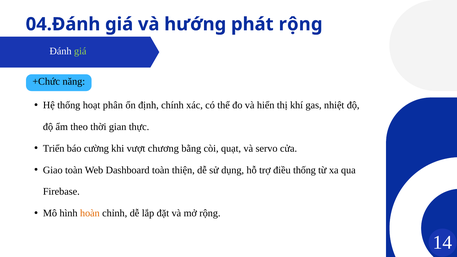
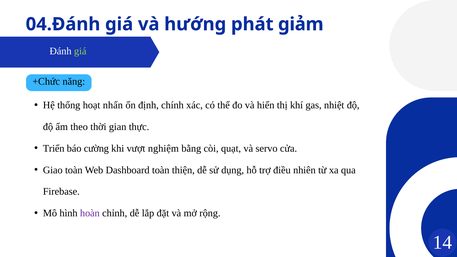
phát rộng: rộng -> giảm (301, 24)
phân: phân -> nhấn (113, 105)
chương: chương -> nghiệm (163, 148)
điều thống: thống -> nhiên (304, 170)
hoàn colour: orange -> purple (90, 213)
